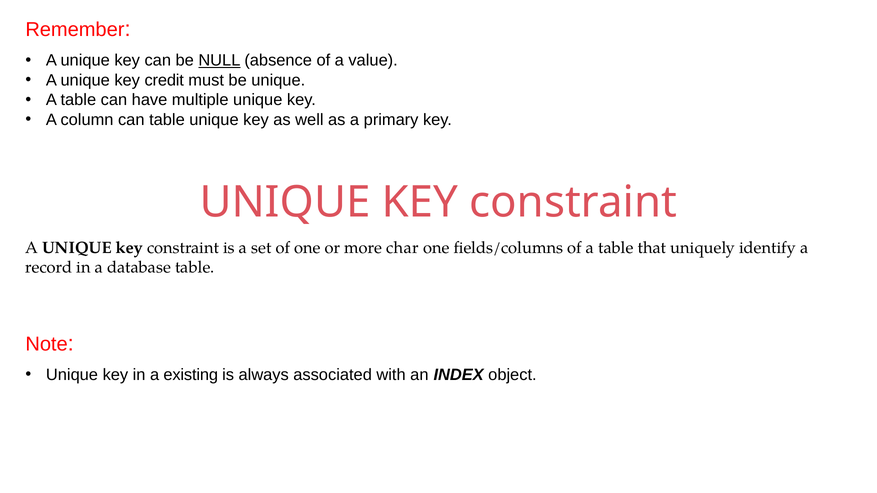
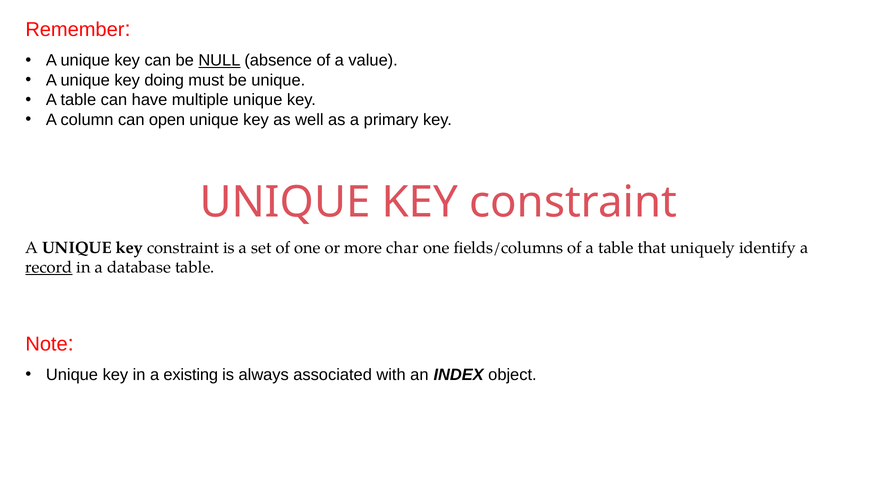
credit: credit -> doing (164, 80)
can table: table -> open (167, 120)
record underline: none -> present (49, 268)
